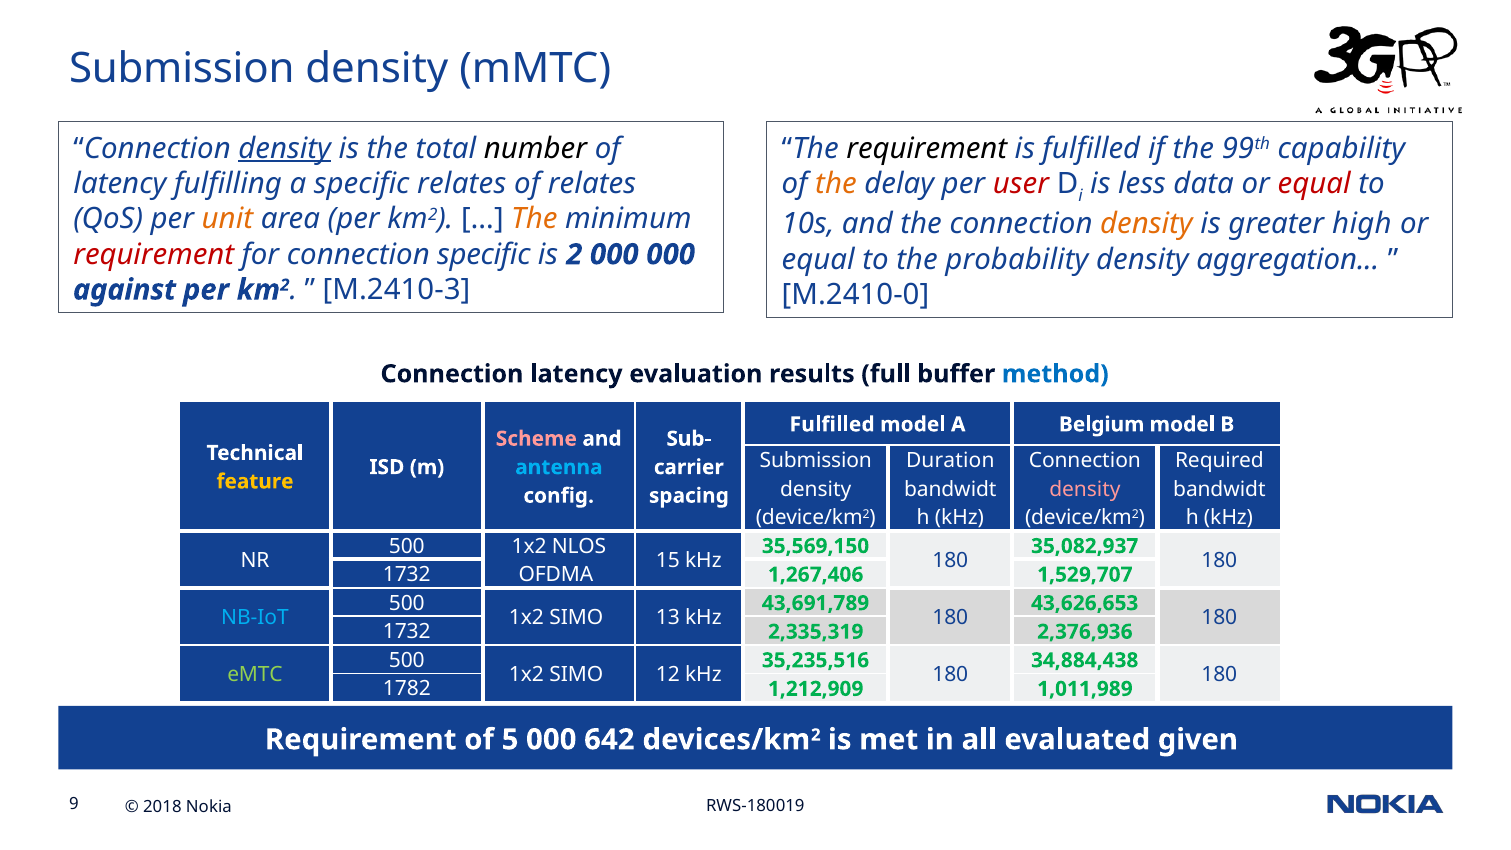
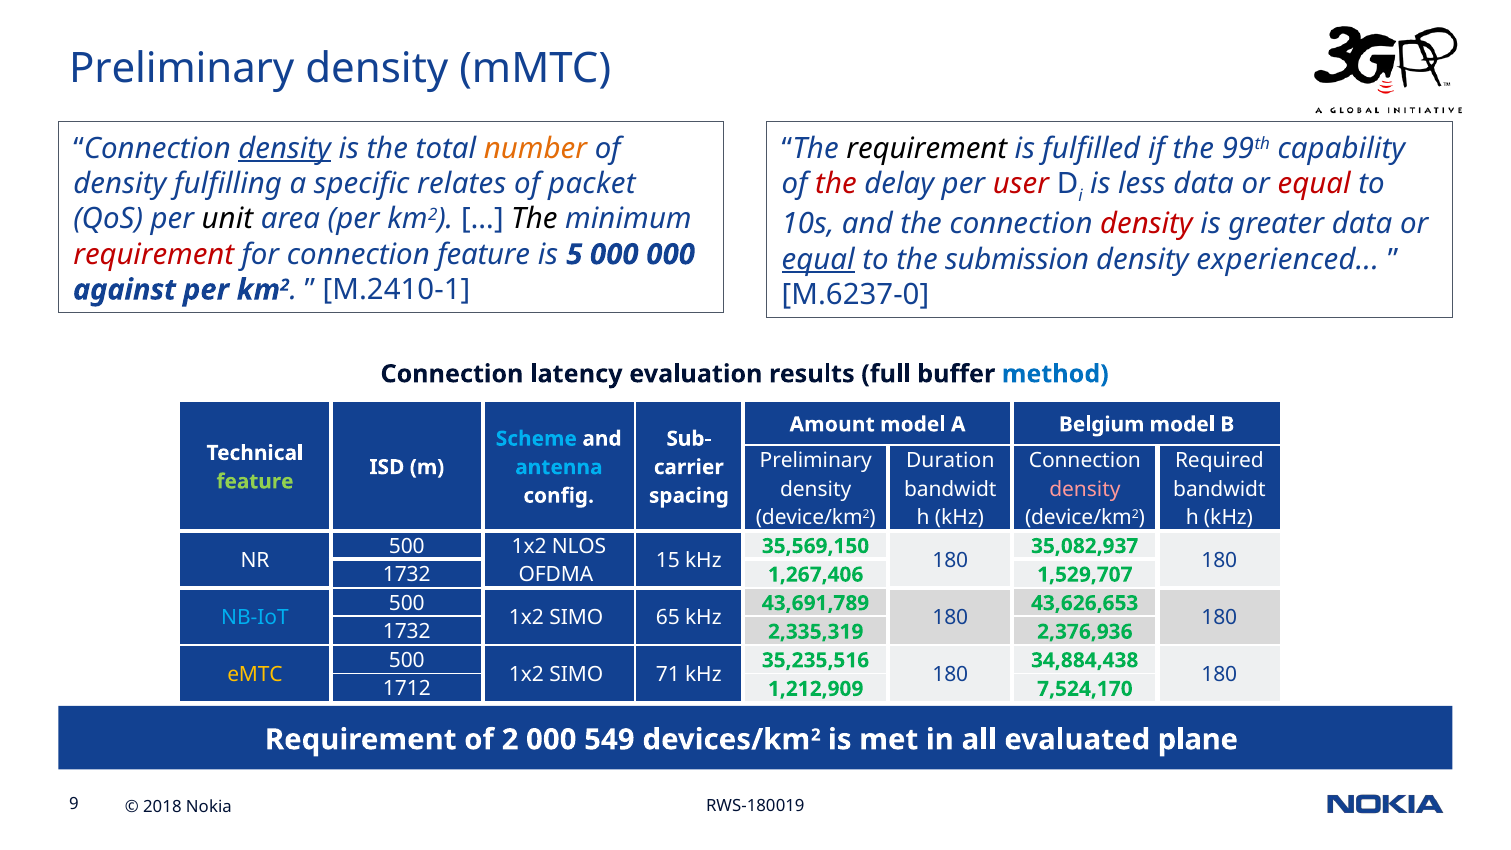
Submission: Submission -> Preliminary (182, 69)
number colour: black -> orange (535, 149)
latency: latency -> density (120, 184)
of relates: relates -> packet (592, 184)
the colour: orange -> red (836, 184)
unit colour: orange -> black (227, 219)
The colour: orange -> black (534, 219)
density colour: orange -> red (1146, 224)
greater high: high -> data (1362, 224)
connection specific: specific -> feature (484, 255)
2: 2 -> 5 (574, 255)
equal underline: none -> present (818, 259)
probability: probability -> submission (1017, 259)
aggregation: aggregation -> experienced (1288, 259)
M.2410-3: M.2410-3 -> M.2410-1 (396, 290)
M.2410-0: M.2410-0 -> M.6237-0 (855, 295)
Fulfilled: Fulfilled -> Amount (832, 424)
Scheme colour: pink -> light blue (536, 439)
Submission: Submission -> Preliminary (816, 461)
feature colour: yellow -> light green (255, 482)
13: 13 -> 65 (668, 618)
eMTC colour: light green -> yellow (255, 675)
12: 12 -> 71 (668, 675)
1782: 1782 -> 1712 (407, 689)
1,011,989: 1,011,989 -> 7,524,170 (1085, 689)
5: 5 -> 2 (510, 740)
642: 642 -> 549 (609, 740)
given: given -> plane (1198, 740)
